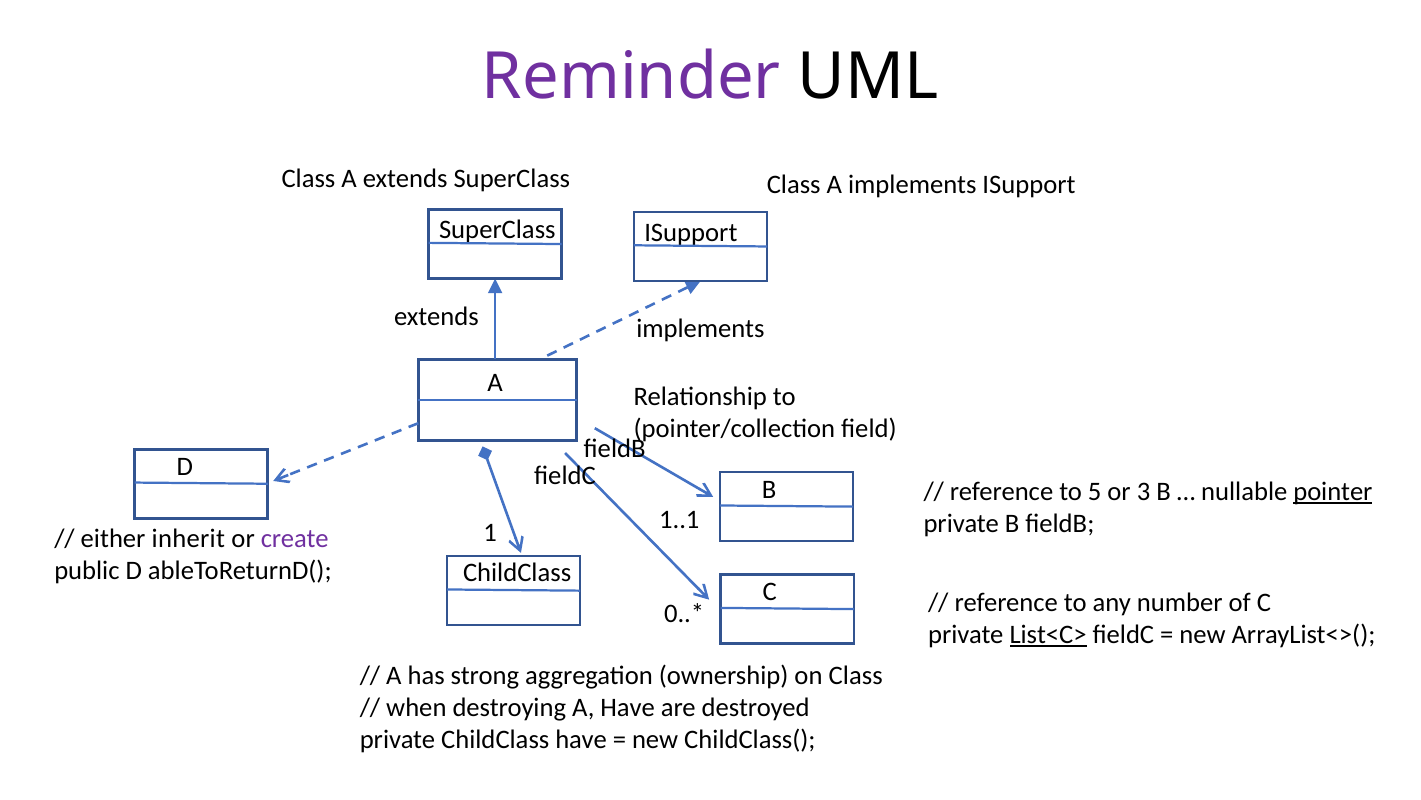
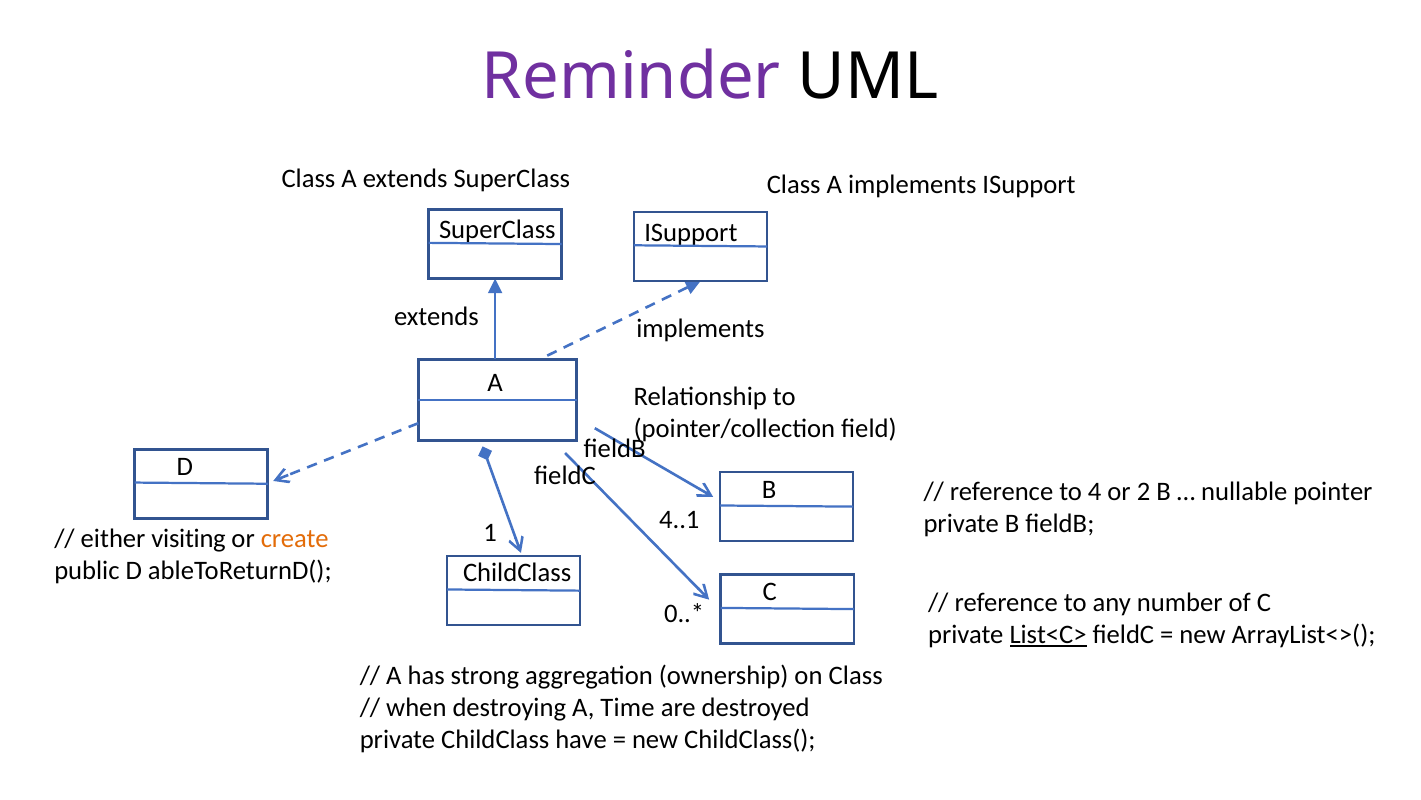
5: 5 -> 4 (1095, 491)
3: 3 -> 2 (1143, 491)
pointer underline: present -> none (1333, 491)
1..1: 1..1 -> 4..1 (679, 520)
inherit: inherit -> visiting (189, 538)
create colour: purple -> orange (295, 538)
A Have: Have -> Time (627, 707)
